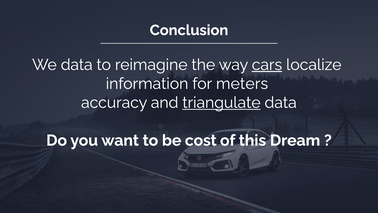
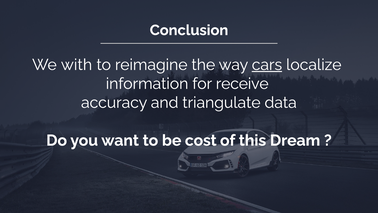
We data: data -> with (77, 65)
meters: meters -> receive (242, 84)
triangulate underline: present -> none (221, 102)
